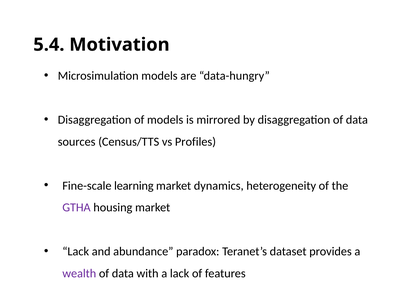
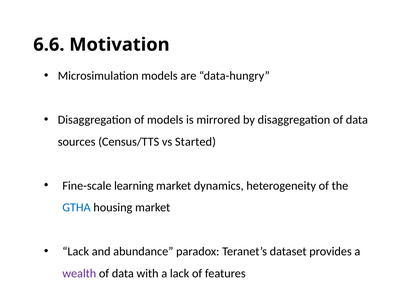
5.4: 5.4 -> 6.6 (49, 45)
Profiles: Profiles -> Started (195, 142)
GTHA colour: purple -> blue (76, 208)
